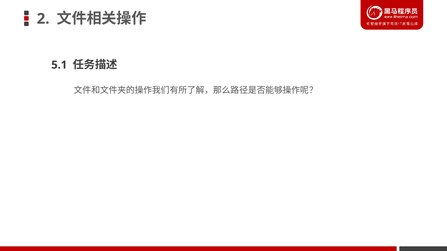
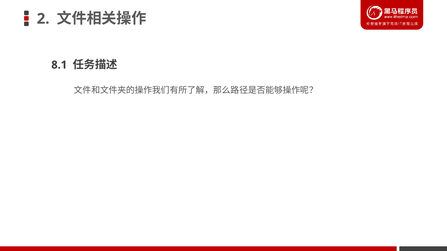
5.1: 5.1 -> 8.1 (59, 65)
